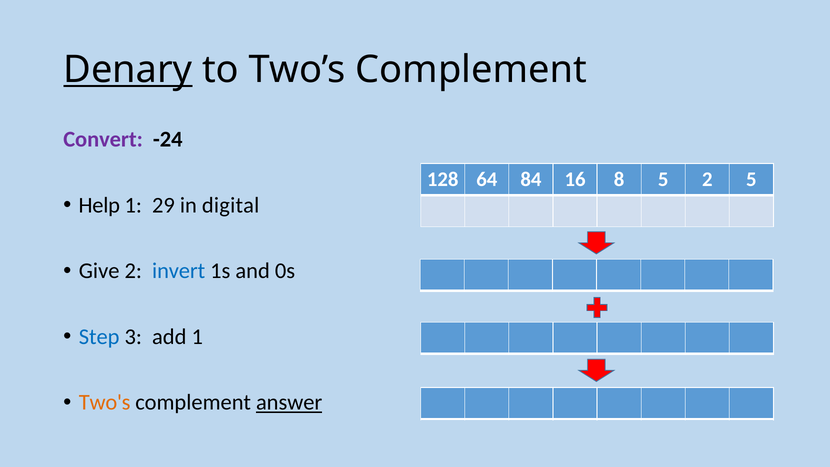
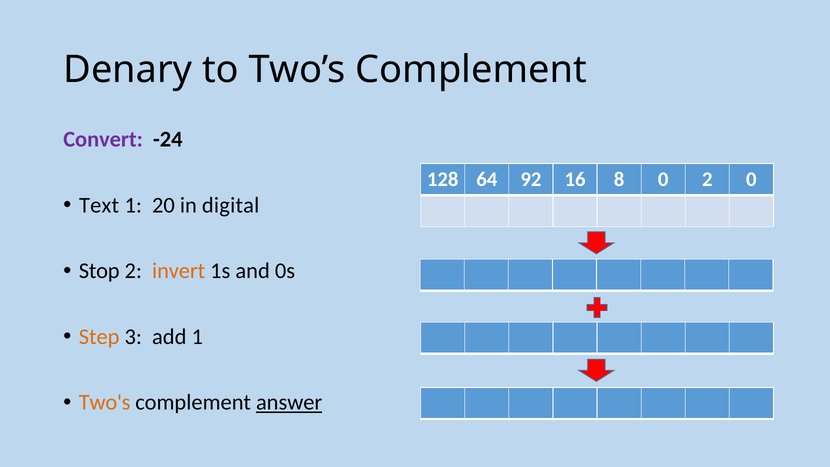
Denary underline: present -> none (128, 70)
84: 84 -> 92 (531, 179)
8 5: 5 -> 0 (663, 179)
2 5: 5 -> 0 (751, 179)
Help: Help -> Text (99, 205)
29: 29 -> 20 (163, 205)
Give: Give -> Stop (99, 271)
invert colour: blue -> orange (179, 271)
Step colour: blue -> orange (99, 337)
